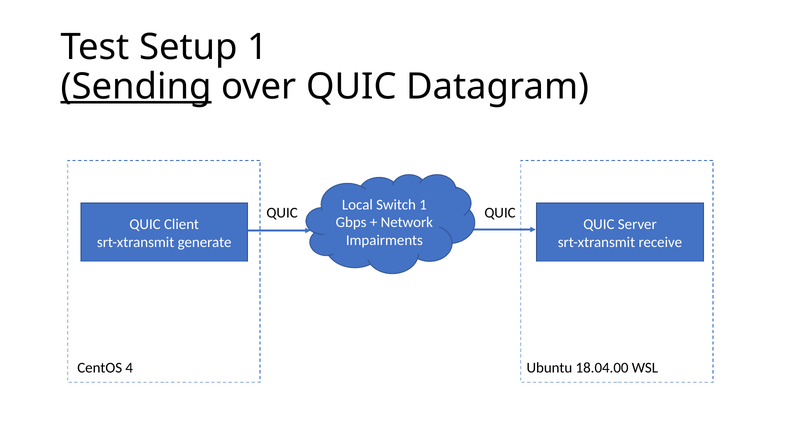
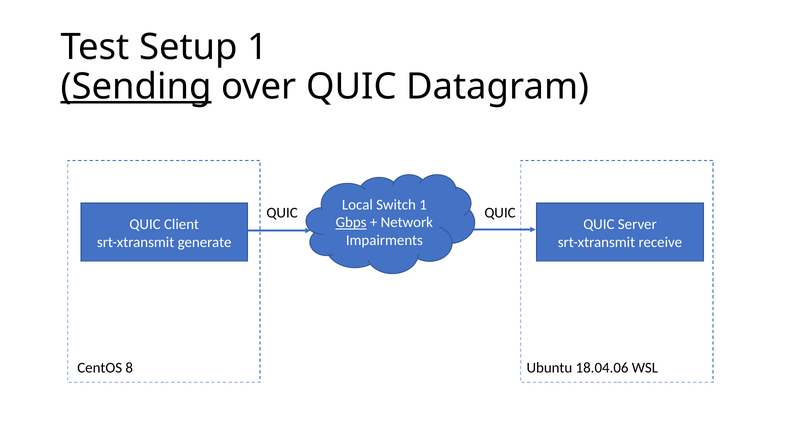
Gbps underline: none -> present (351, 222)
4: 4 -> 8 (129, 368)
18.04.00: 18.04.00 -> 18.04.06 (602, 368)
